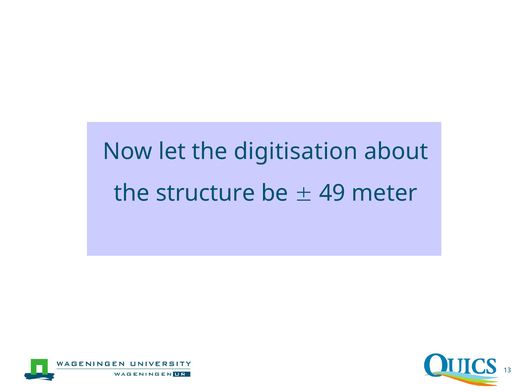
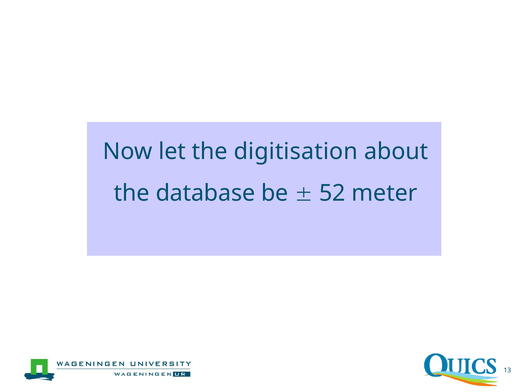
structure: structure -> database (205, 193)
49: 49 -> 52 (332, 193)
